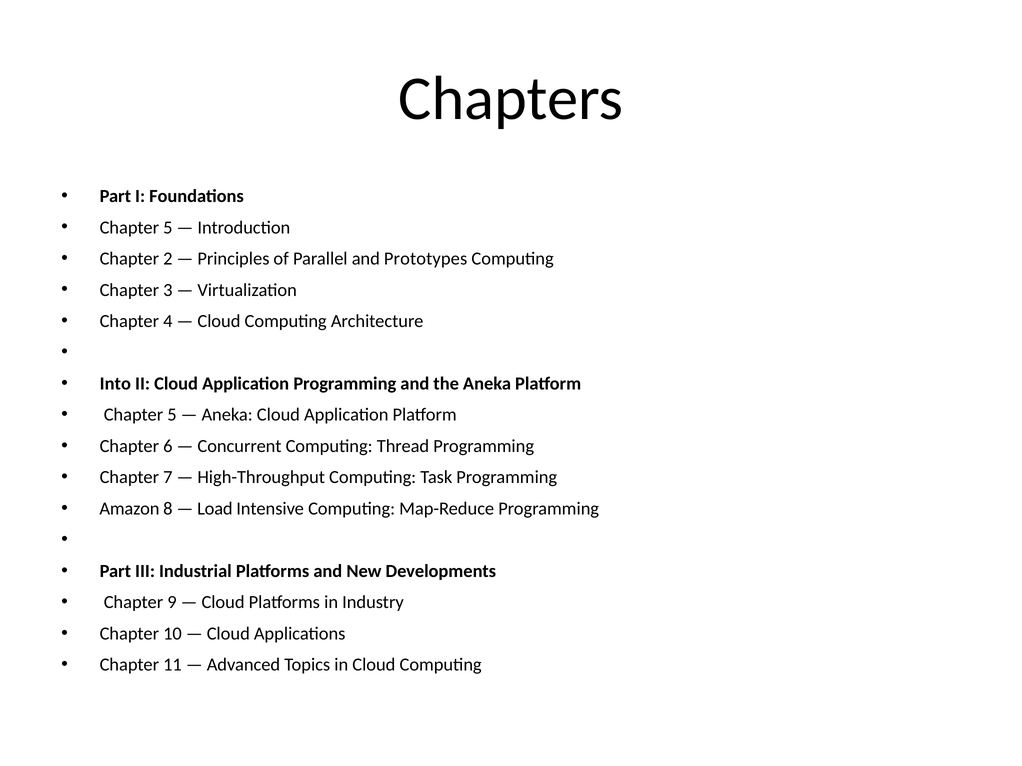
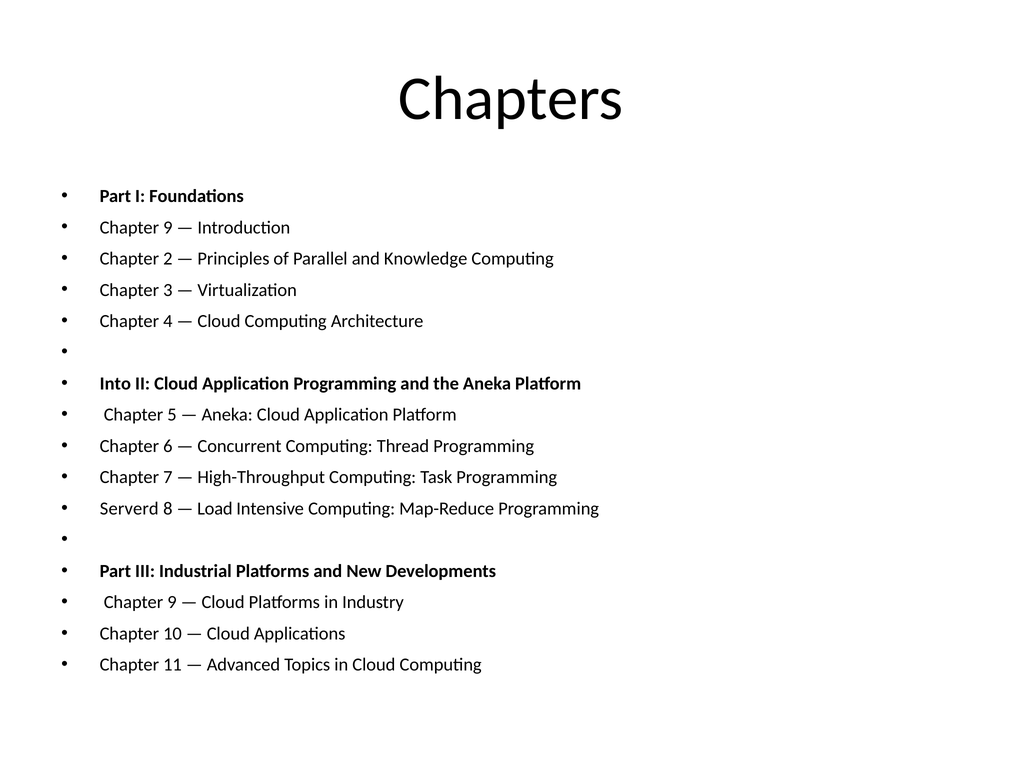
5: 5 -> 9 (168, 228)
Prototypes: Prototypes -> Knowledge (426, 259)
Amazon: Amazon -> Serverd (129, 509)
